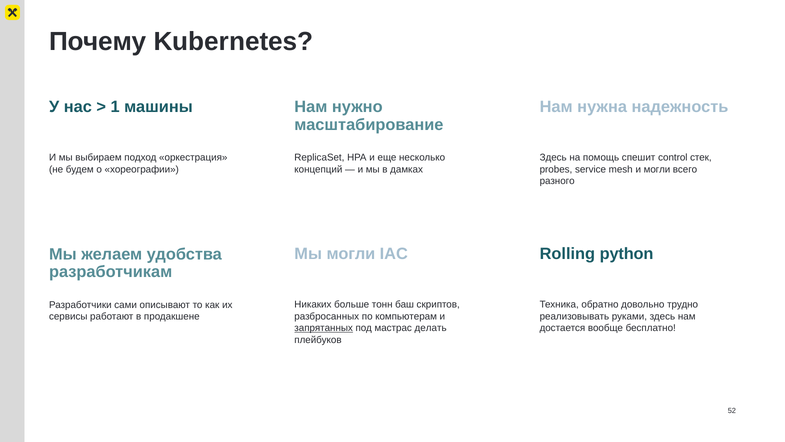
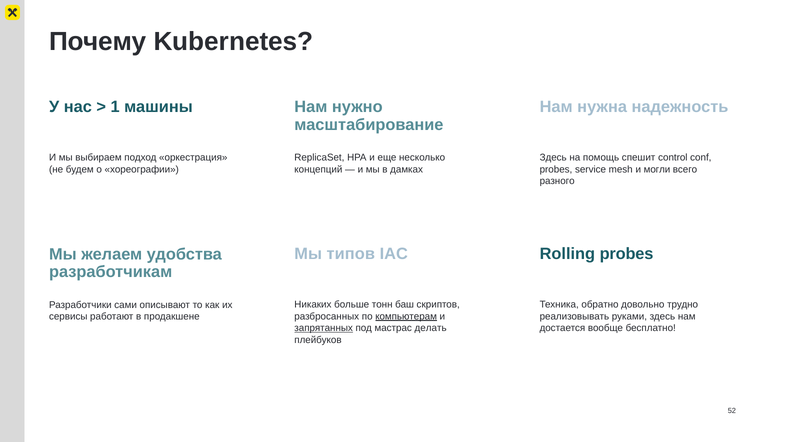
стек: стек -> conf (701, 157)
Мы могли: могли -> типов (351, 254)
Rolling python: python -> probes (627, 254)
компьютерам underline: none -> present (406, 316)
